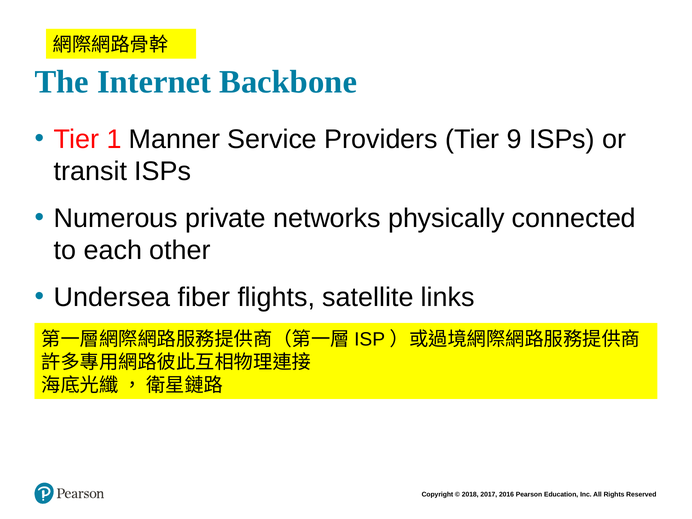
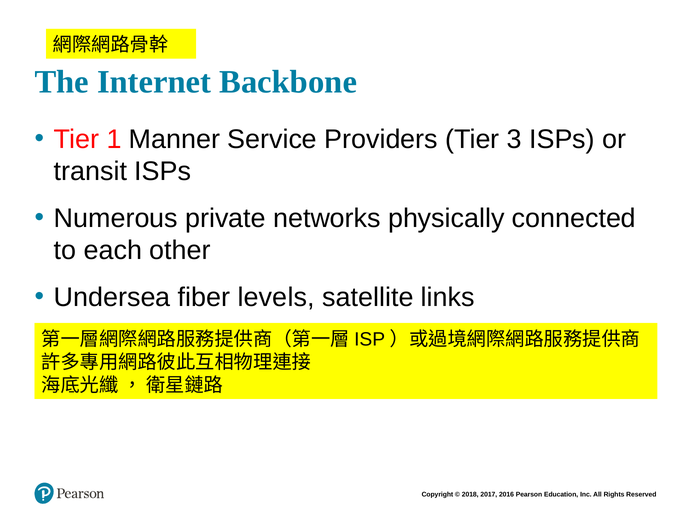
9: 9 -> 3 (514, 139)
flights: flights -> levels (276, 297)
